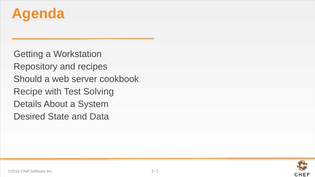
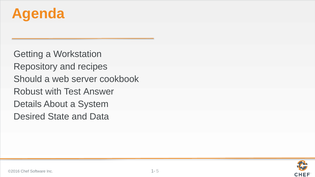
Recipe: Recipe -> Robust (28, 92)
Solving: Solving -> Answer (99, 92)
